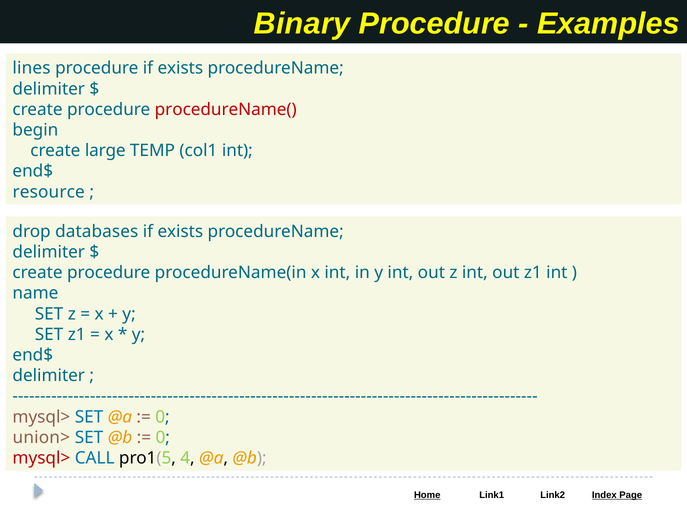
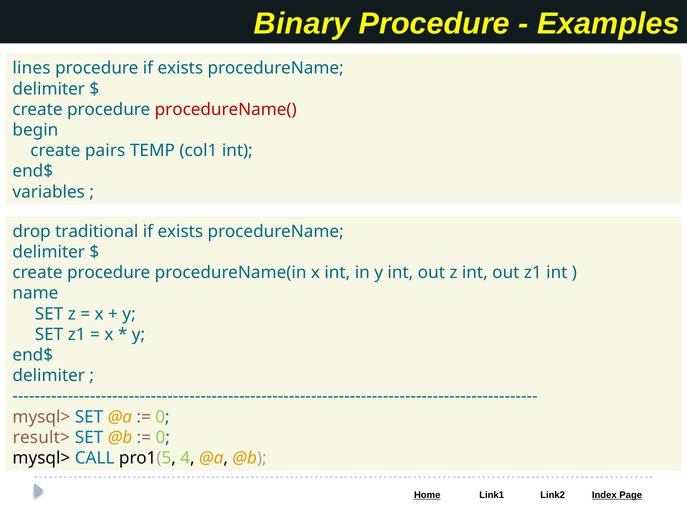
large: large -> pairs (105, 151)
resource: resource -> variables (49, 192)
databases: databases -> traditional (97, 232)
union>: union> -> result> (41, 438)
mysql> colour: red -> black (41, 458)
